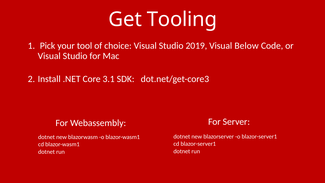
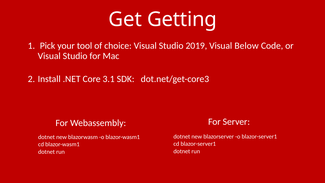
Tooling: Tooling -> Getting (182, 19)
